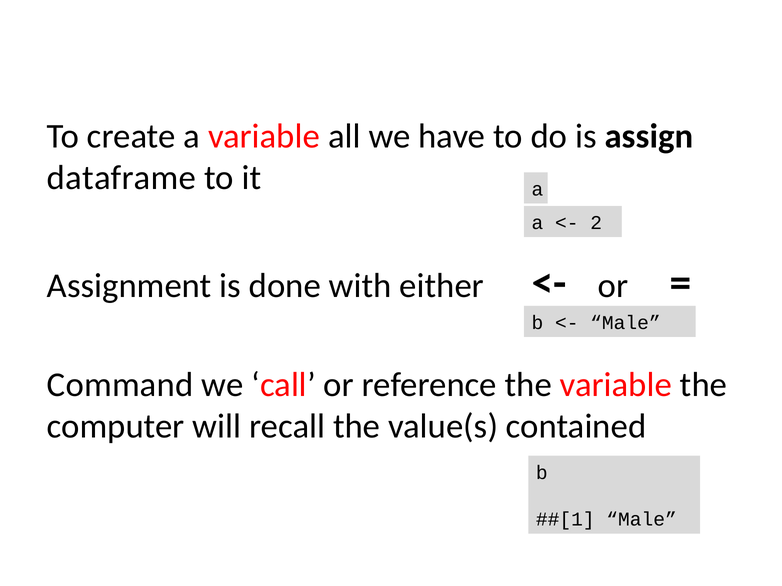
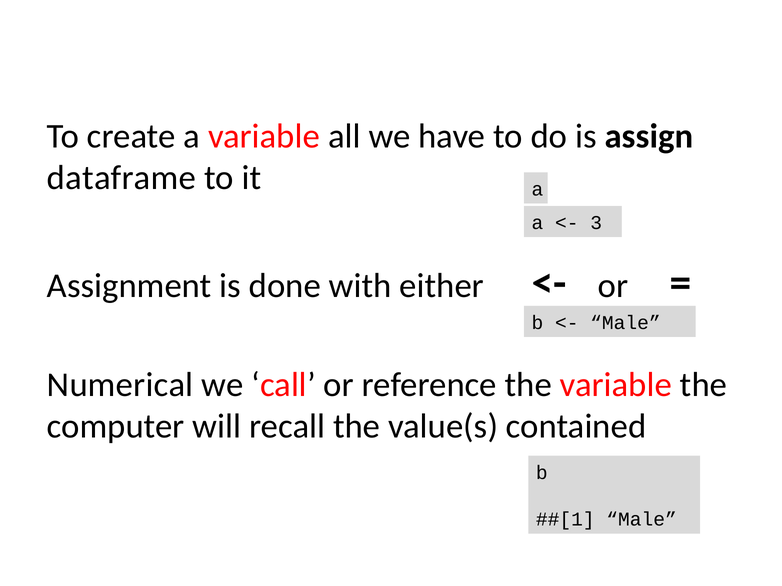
2: 2 -> 3 (596, 223)
Command: Command -> Numerical (120, 385)
